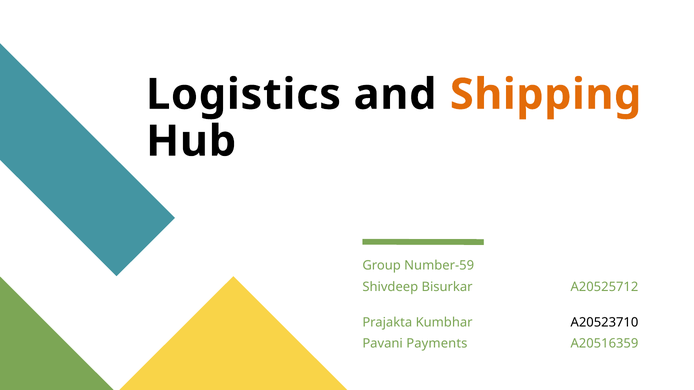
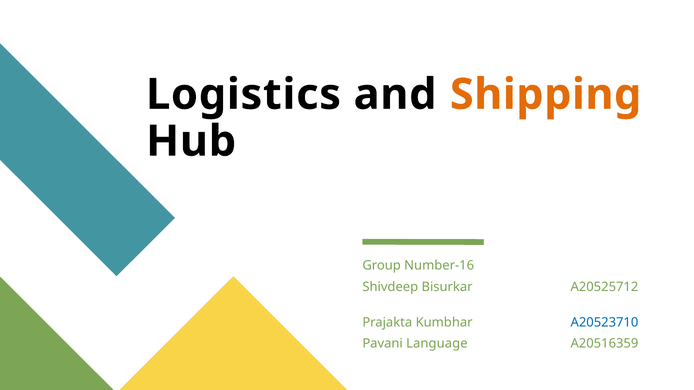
Number-59: Number-59 -> Number-16 (439, 266)
A20523710 colour: black -> blue (604, 323)
Payments: Payments -> Language (437, 344)
